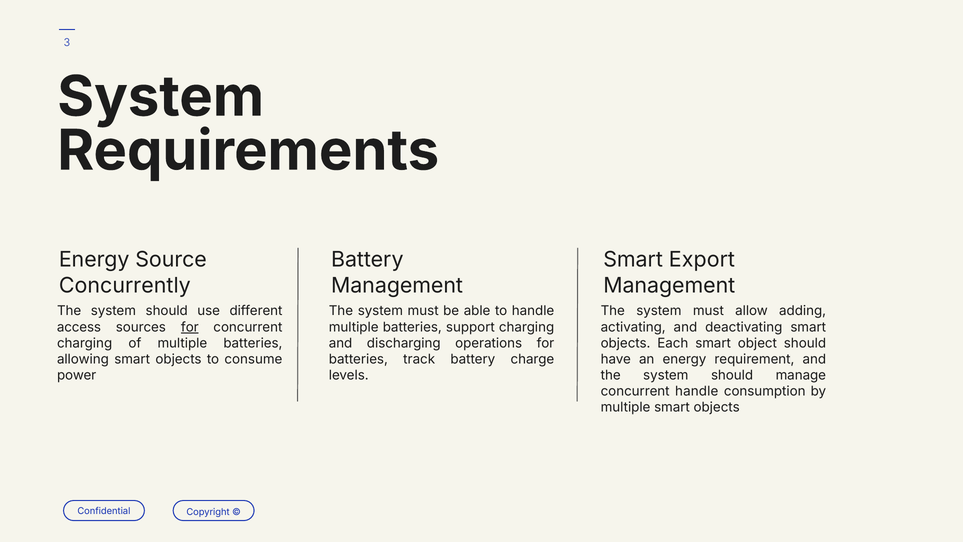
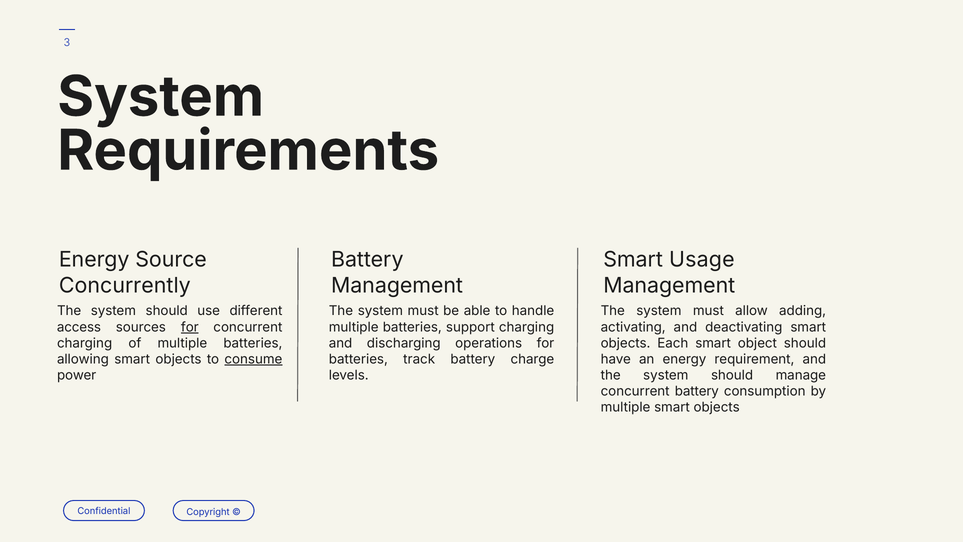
Export: Export -> Usage (702, 260)
consume underline: none -> present (253, 359)
concurrent handle: handle -> battery (697, 391)
